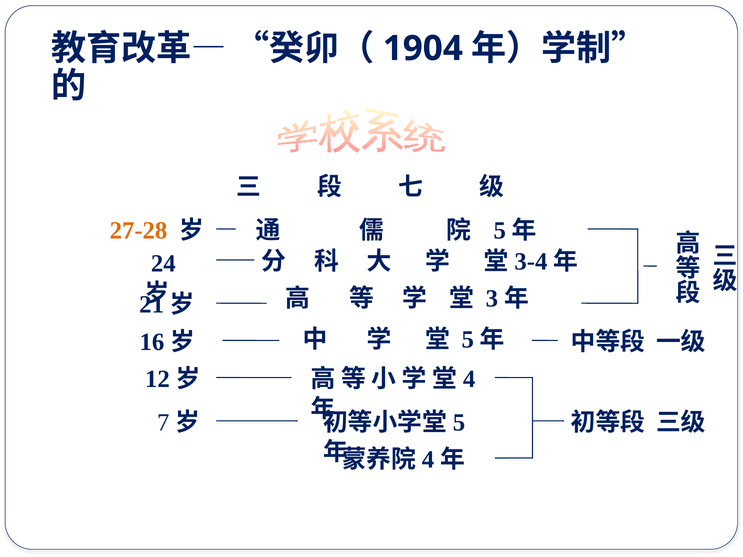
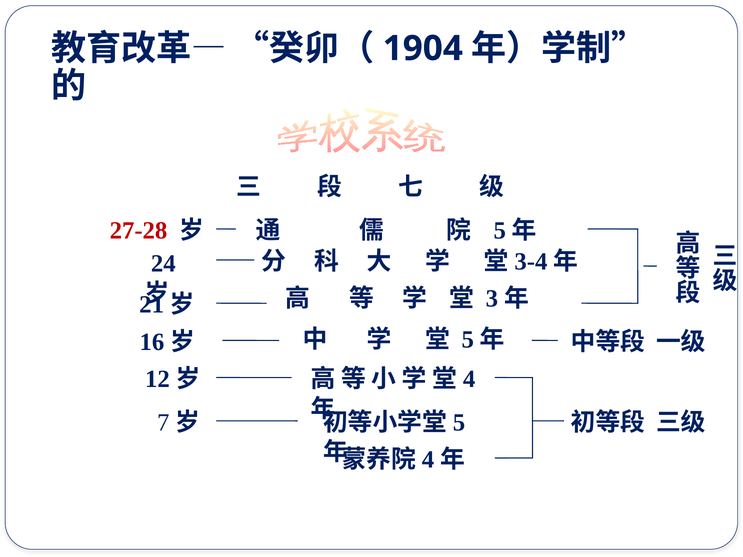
27-28 colour: orange -> red (139, 231)
